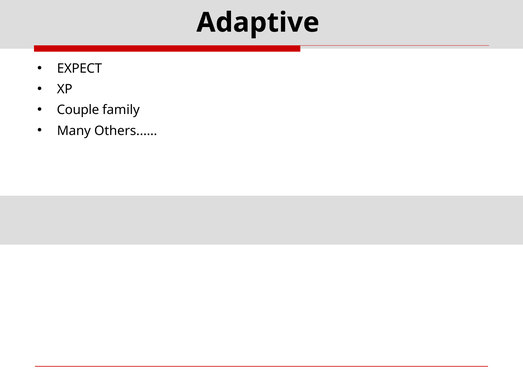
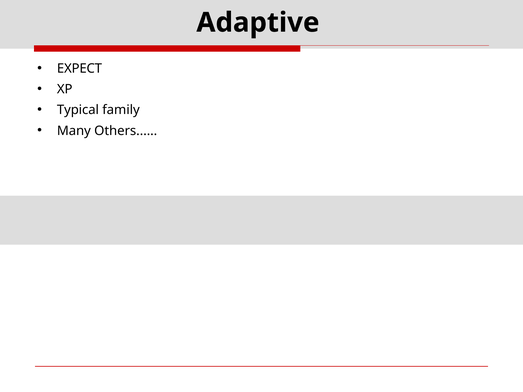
Couple: Couple -> Typical (78, 110)
